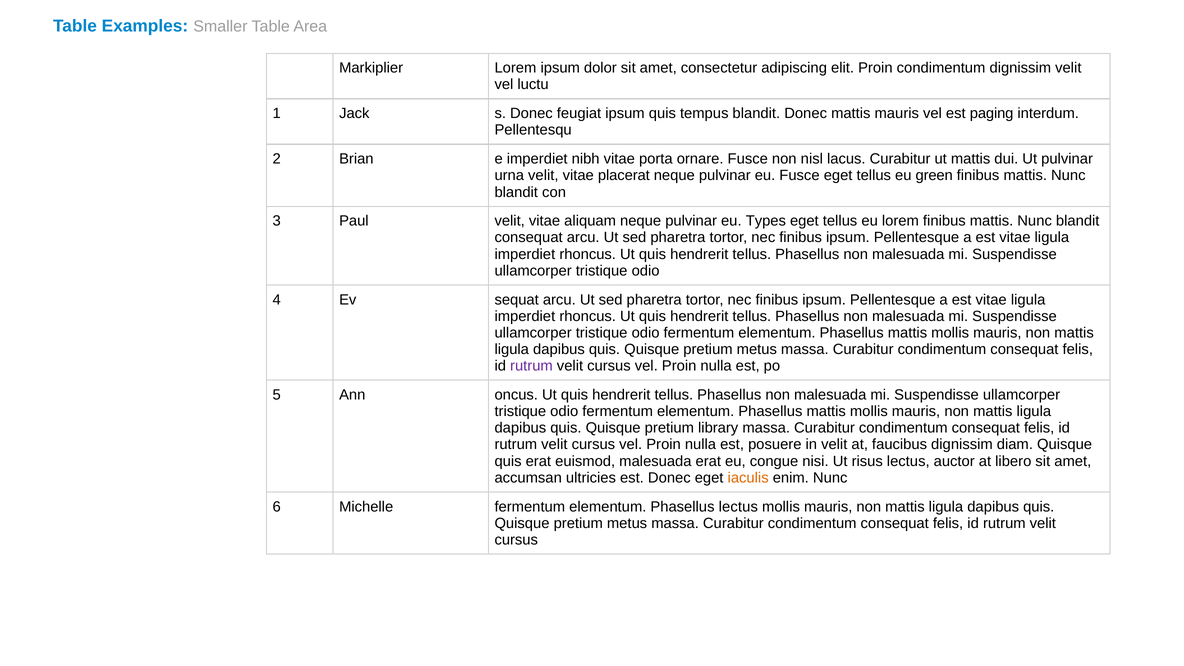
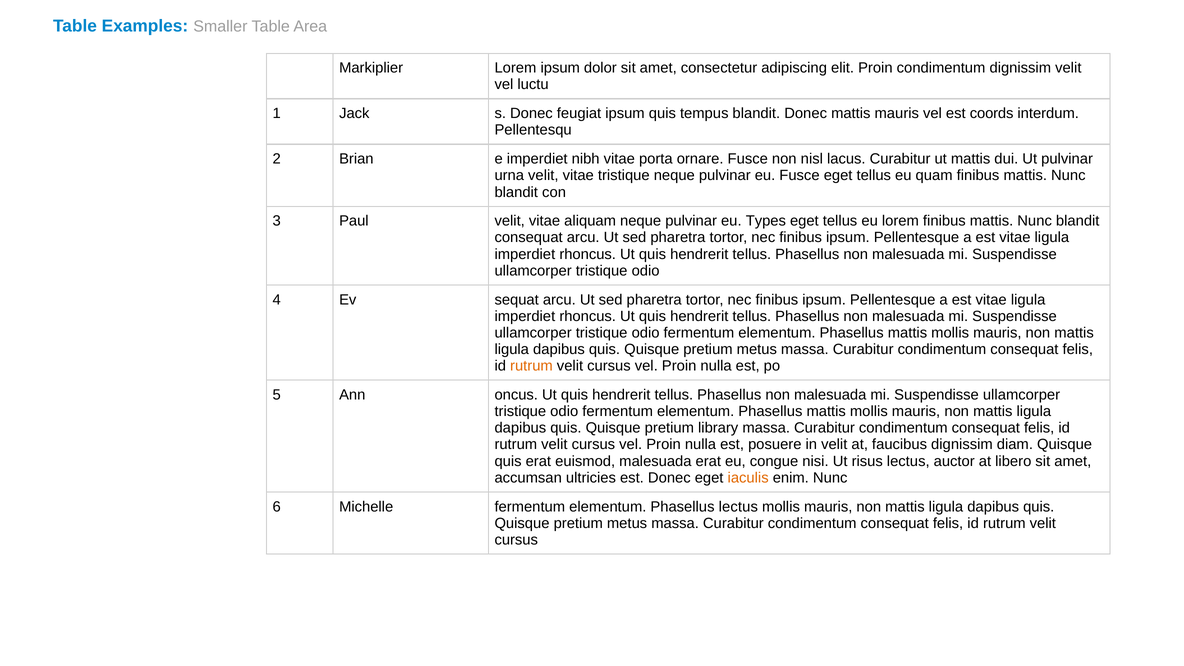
paging: paging -> coords (992, 113)
vitae placerat: placerat -> tristique (624, 176)
green: green -> quam (934, 176)
rutrum colour: purple -> orange (531, 366)
